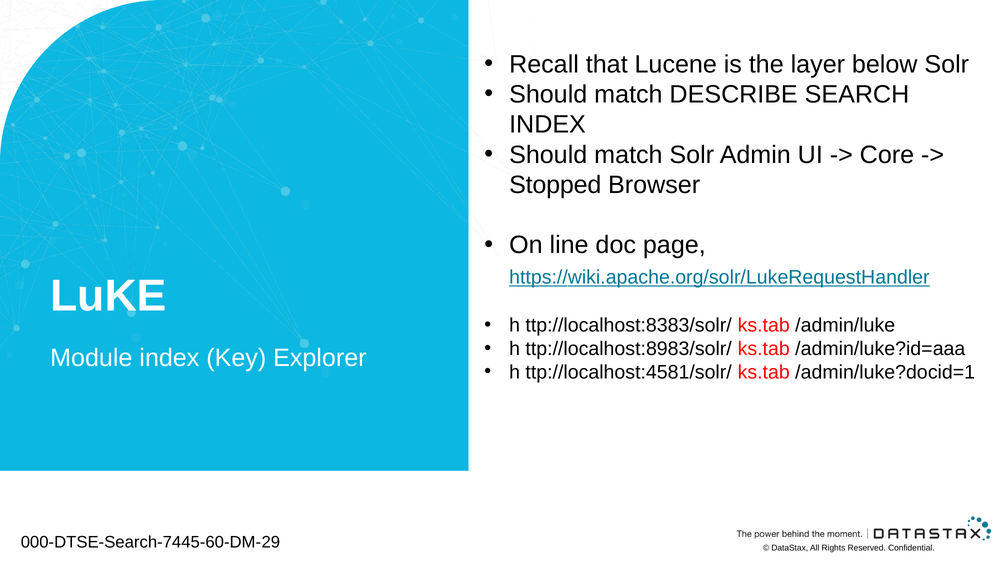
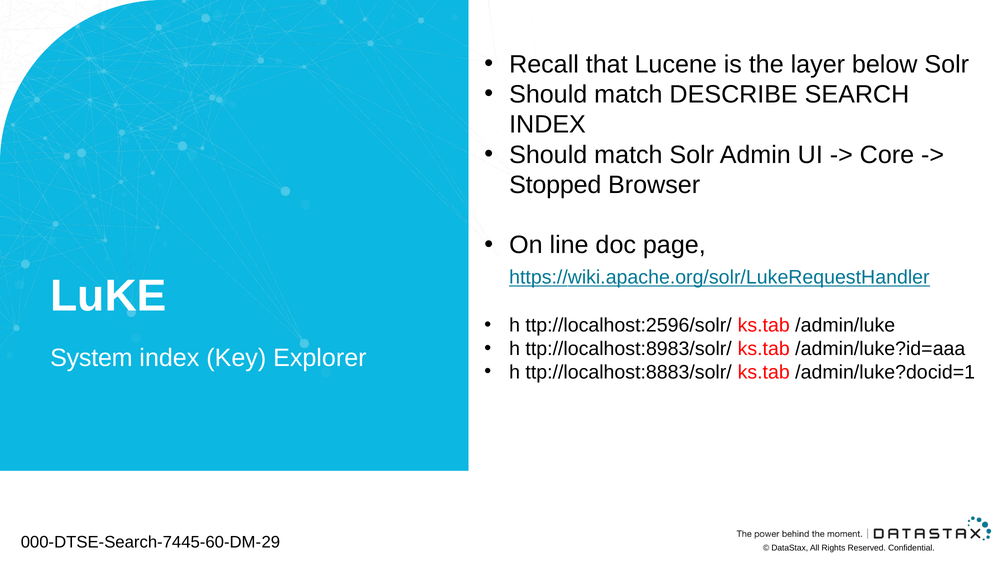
ttp://localhost:8383/solr/: ttp://localhost:8383/solr/ -> ttp://localhost:2596/solr/ (629, 325)
Module: Module -> System (91, 358)
ttp://localhost:4581/solr/: ttp://localhost:4581/solr/ -> ttp://localhost:8883/solr/ (629, 372)
